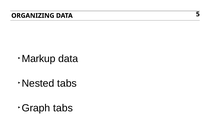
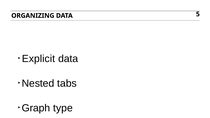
Markup: Markup -> Explicit (39, 59)
Graph tabs: tabs -> type (63, 108)
